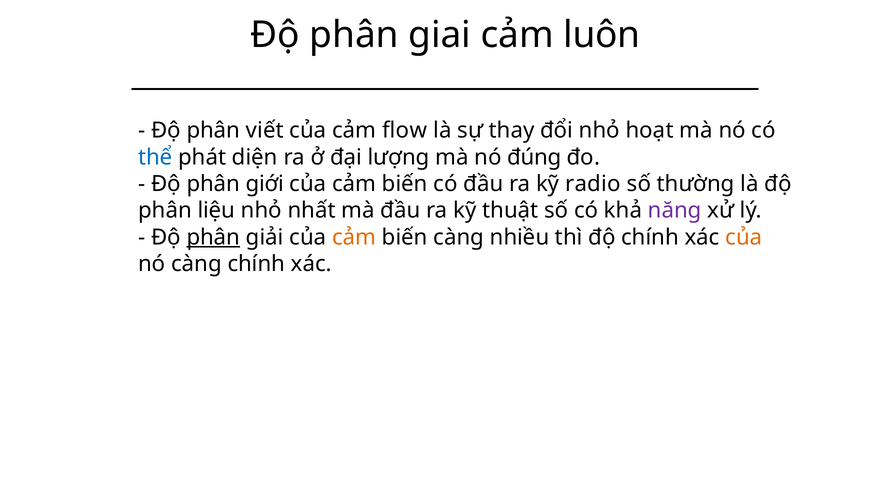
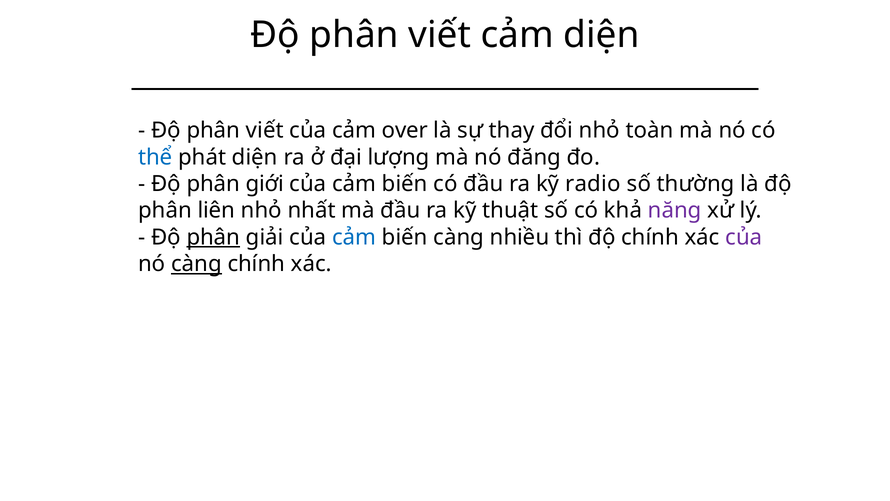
giai: giai -> viết (440, 35)
cảm luôn: luôn -> diện (602, 35)
flow: flow -> over (405, 130)
hoạt: hoạt -> toàn (650, 130)
đúng: đúng -> đăng (534, 157)
liệu: liệu -> liên (216, 210)
cảm colour: orange -> blue (354, 237)
của colour: orange -> purple (744, 237)
càng underline: none -> present (196, 264)
